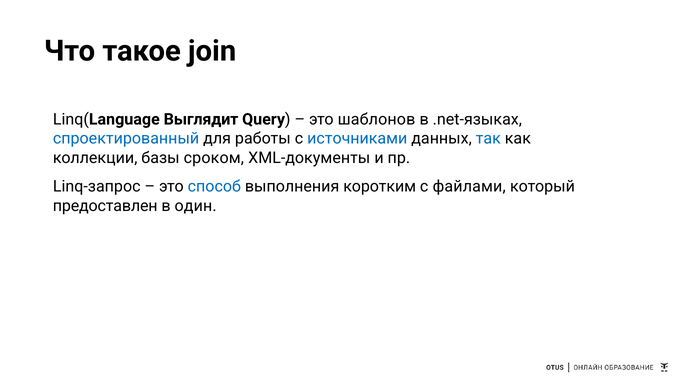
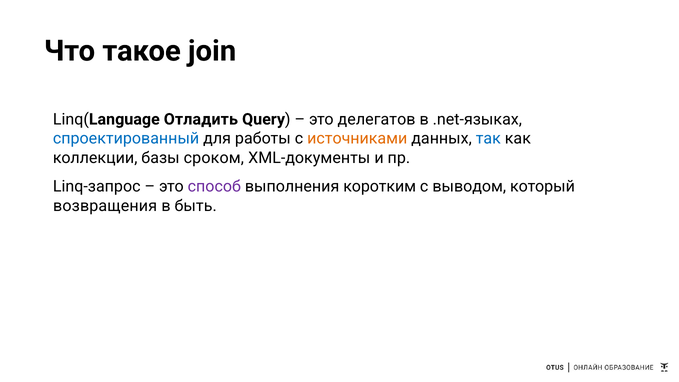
Выглядит: Выглядит -> Отладить (201, 119)
шаблонов: шаблонов -> делегатов (377, 119)
источниками colour: blue -> orange (357, 139)
способ colour: blue -> purple (214, 187)
файлами: файлами -> выводом (469, 187)
предоставлен: предоставлен -> возвращения (105, 206)
один: один -> быть (196, 206)
